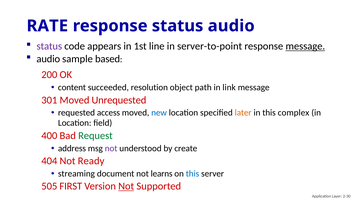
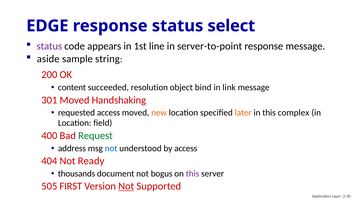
RATE: RATE -> EDGE (47, 26)
status audio: audio -> select (231, 26)
message underline: present -> none (305, 46)
audio: audio -> aside (48, 59)
based: based -> string (107, 59)
path: path -> bind (203, 87)
Unrequested: Unrequested -> Handshaking (119, 100)
new colour: blue -> orange (159, 112)
not colour: purple -> blue (111, 148)
by create: create -> access (186, 148)
streaming: streaming -> thousands (77, 173)
learns: learns -> bogus (162, 173)
this colour: blue -> purple (193, 173)
